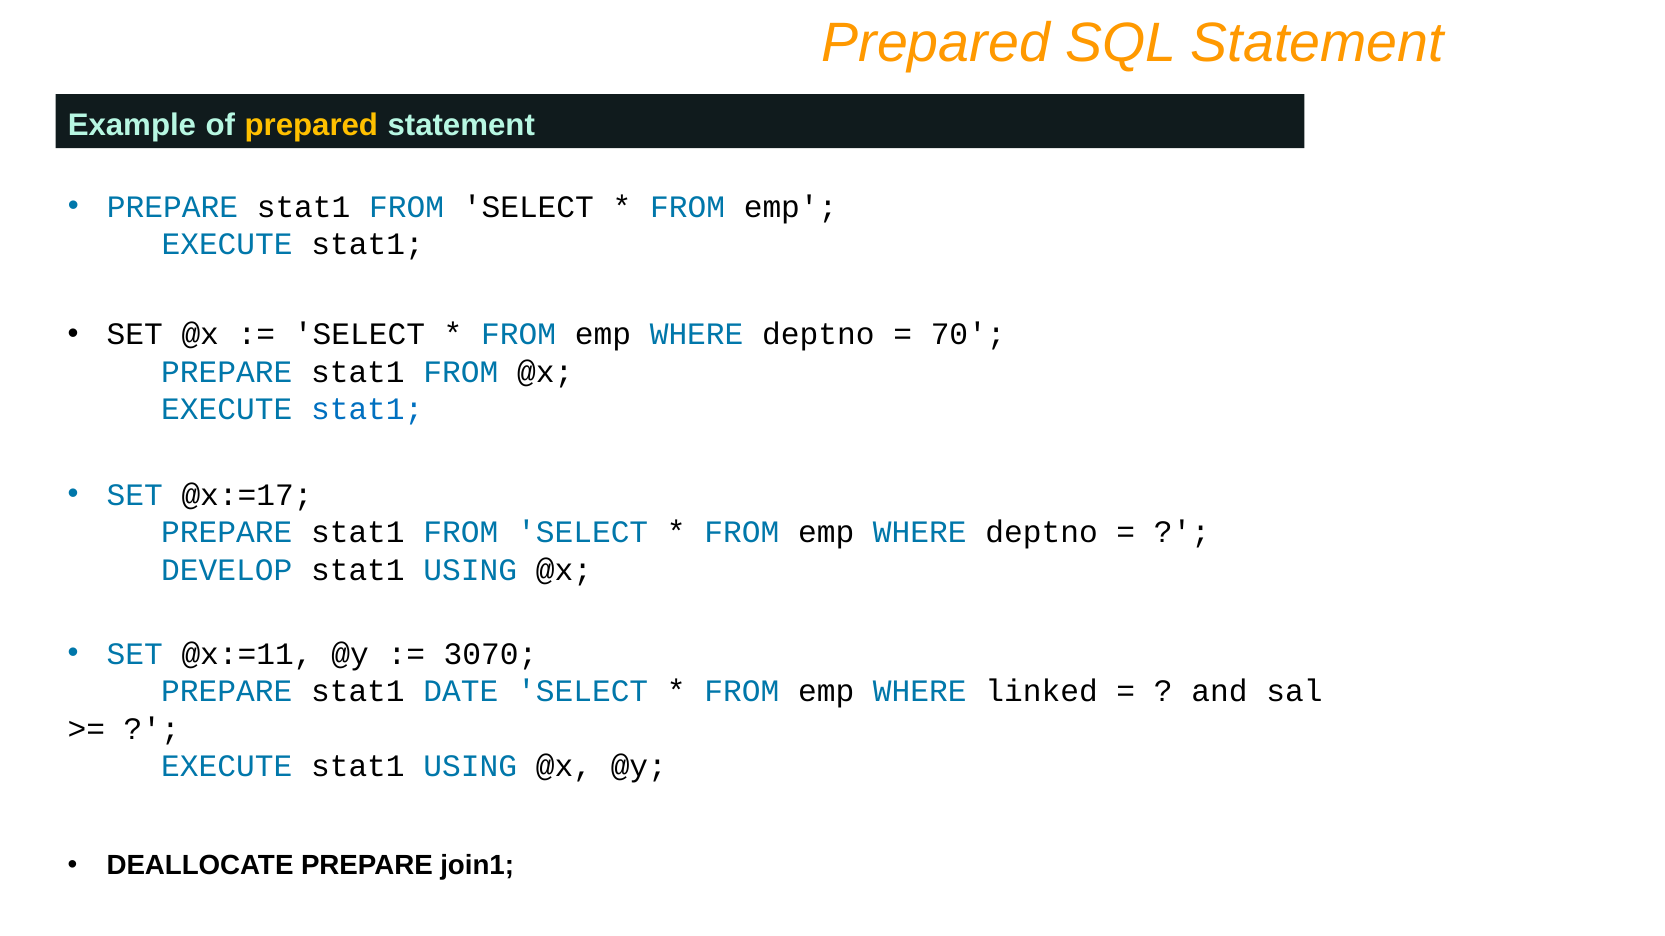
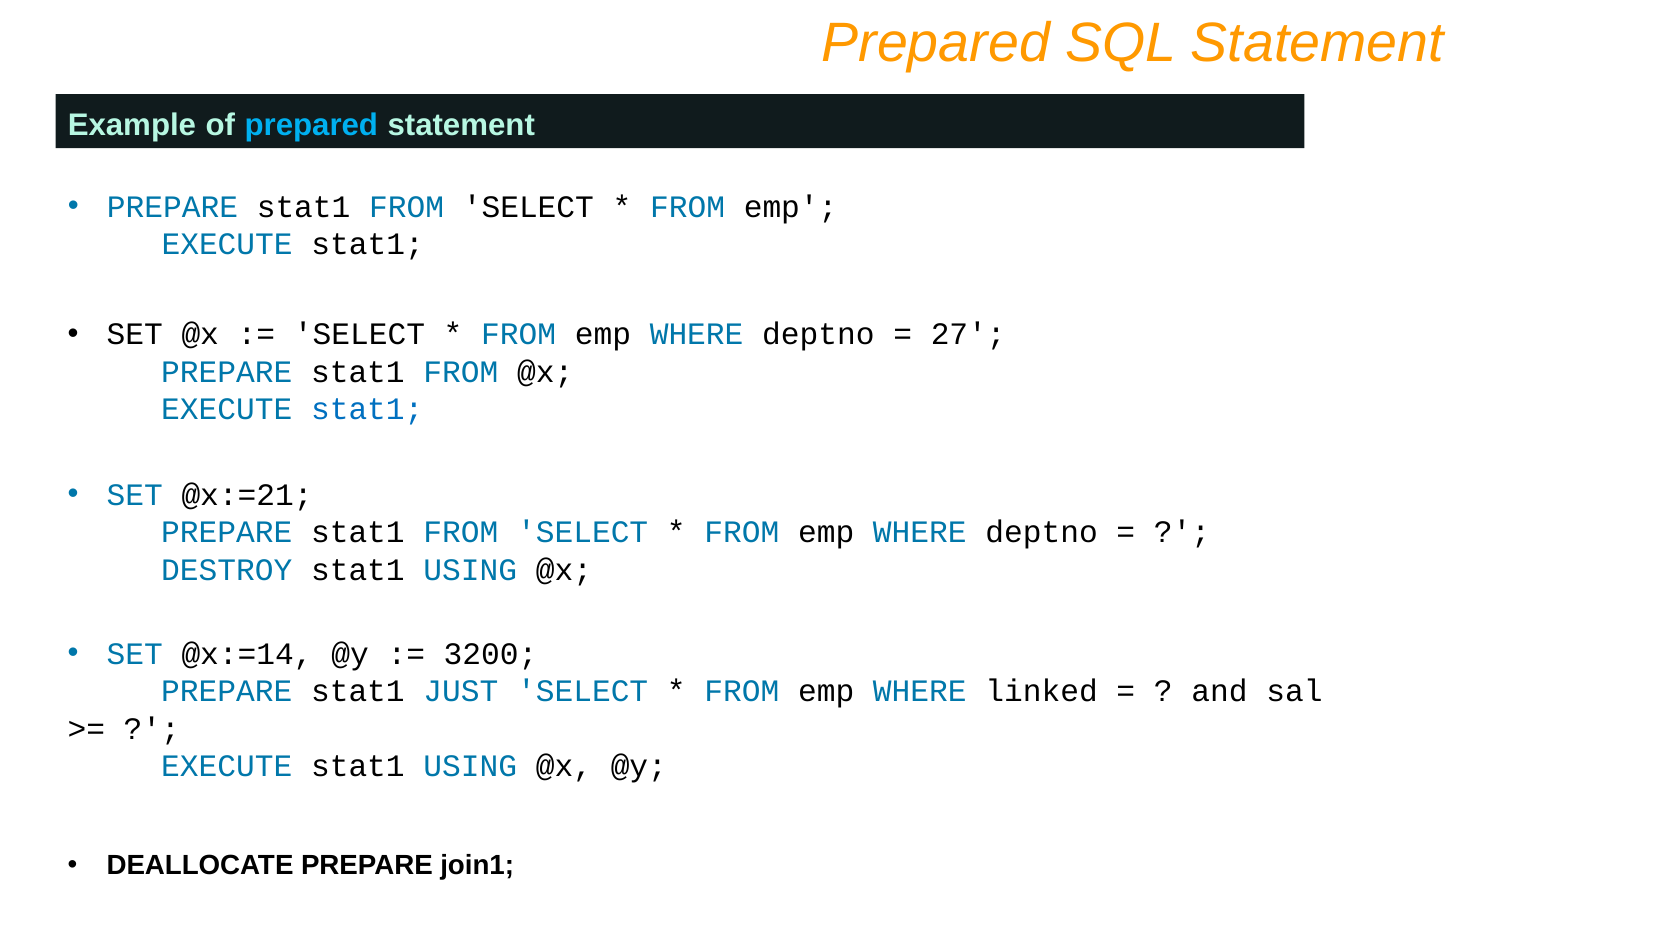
prepared colour: yellow -> light blue (311, 125)
70: 70 -> 27 (968, 335)
@x:=17: @x:=17 -> @x:=21 (247, 495)
DEVELOP: DEVELOP -> DESTROY (227, 570)
@x:=11: @x:=11 -> @x:=14 (247, 654)
3070: 3070 -> 3200 (491, 654)
DATE: DATE -> JUST (461, 692)
